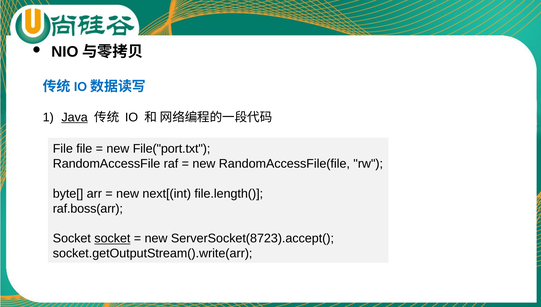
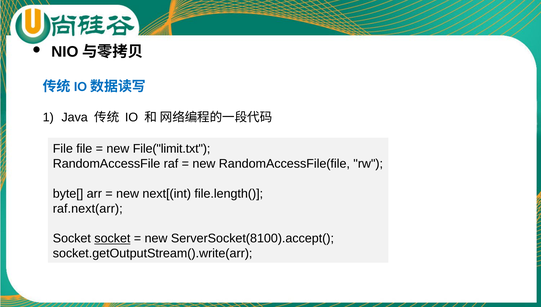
Java underline: present -> none (75, 117)
File("port.txt: File("port.txt -> File("limit.txt (172, 149)
raf.boss(arr: raf.boss(arr -> raf.next(arr (88, 208)
ServerSocket(8723).accept(: ServerSocket(8723).accept( -> ServerSocket(8100).accept( (252, 238)
